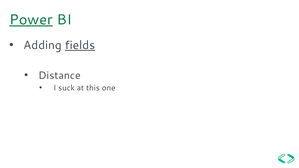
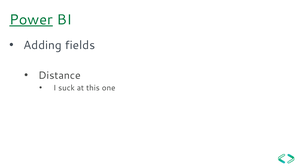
fields underline: present -> none (80, 45)
